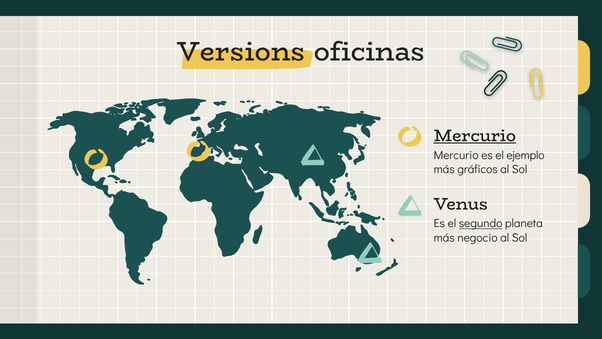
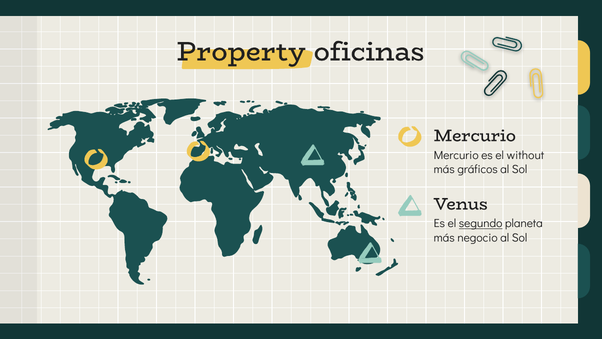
Versions: Versions -> Property (241, 52)
Mercurio underline: present -> none (475, 136)
ejemplo: ejemplo -> without (525, 155)
